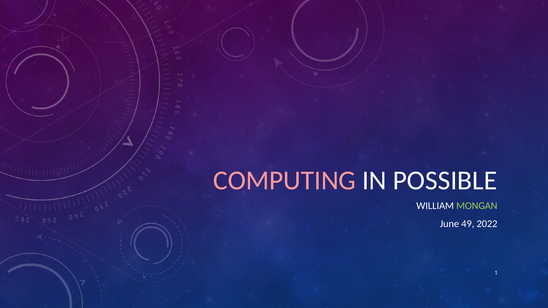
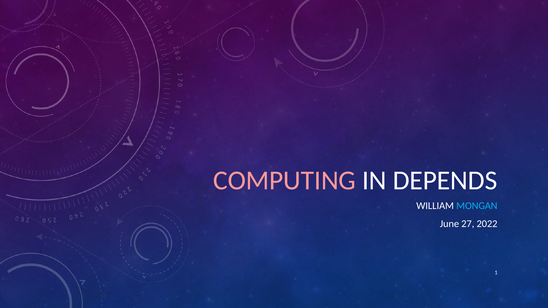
POSSIBLE: POSSIBLE -> DEPENDS (445, 181)
MONGAN colour: light green -> light blue (477, 206)
49: 49 -> 27 (468, 224)
